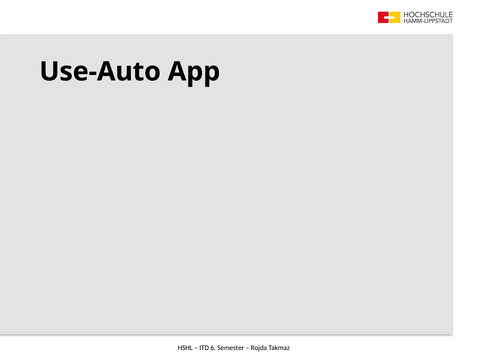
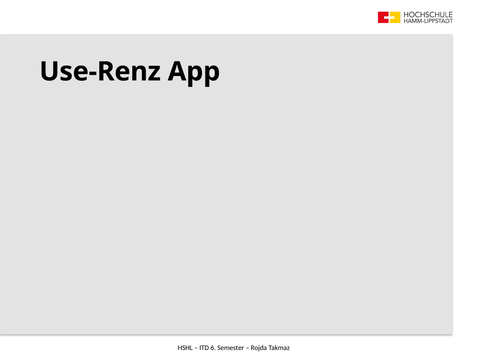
Use-Auto: Use-Auto -> Use-Renz (100, 72)
